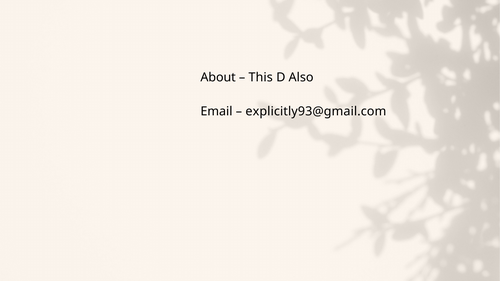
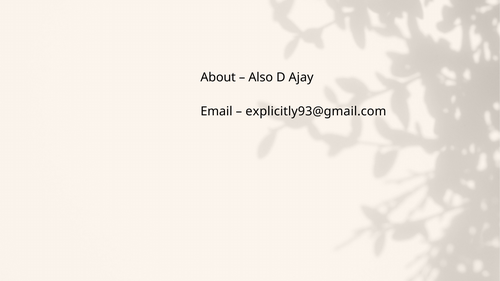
This: This -> Also (261, 78)
Also: Also -> Ajay (301, 78)
